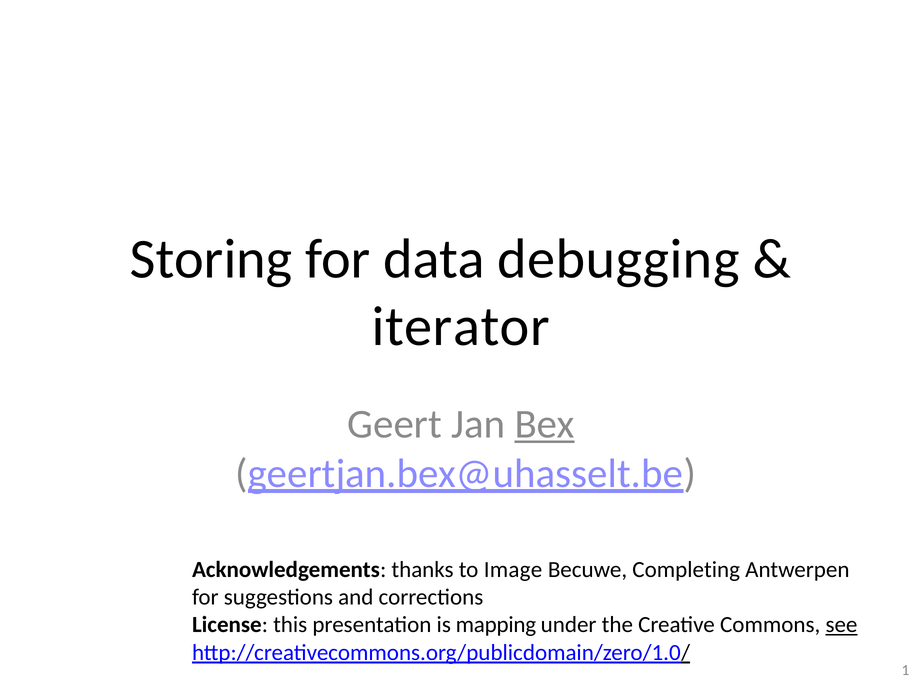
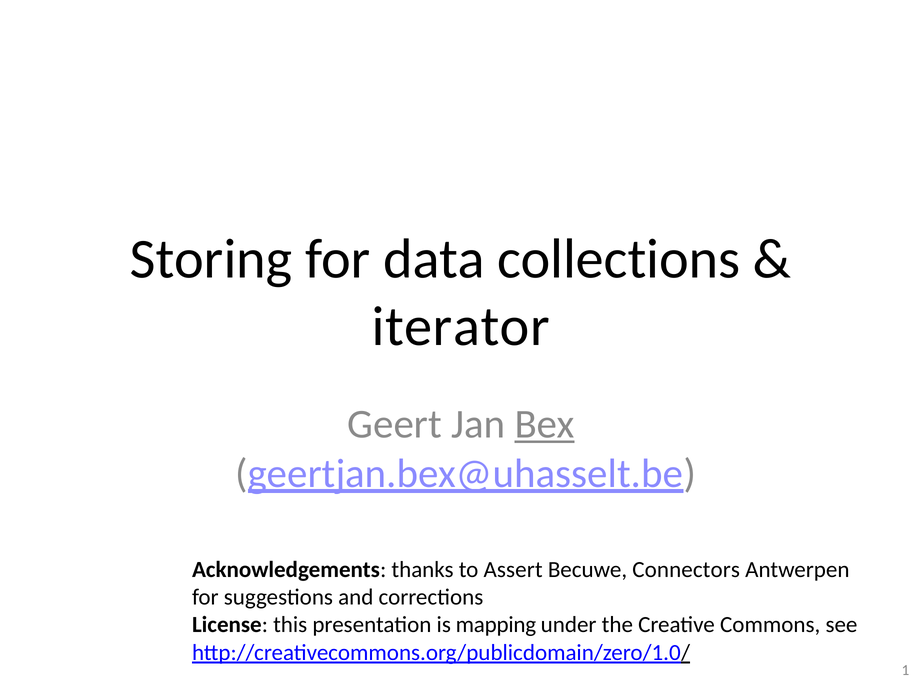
debugging: debugging -> collections (619, 259)
Image: Image -> Assert (513, 569)
Completing: Completing -> Connectors (686, 569)
see underline: present -> none (841, 624)
